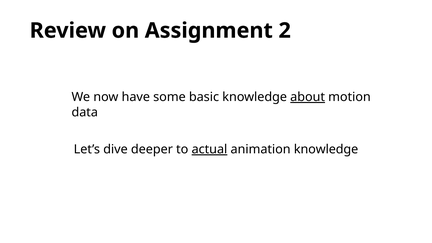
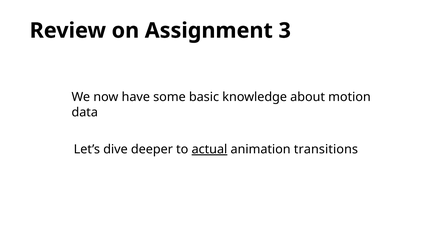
2: 2 -> 3 (285, 31)
about underline: present -> none (308, 97)
animation knowledge: knowledge -> transitions (326, 149)
